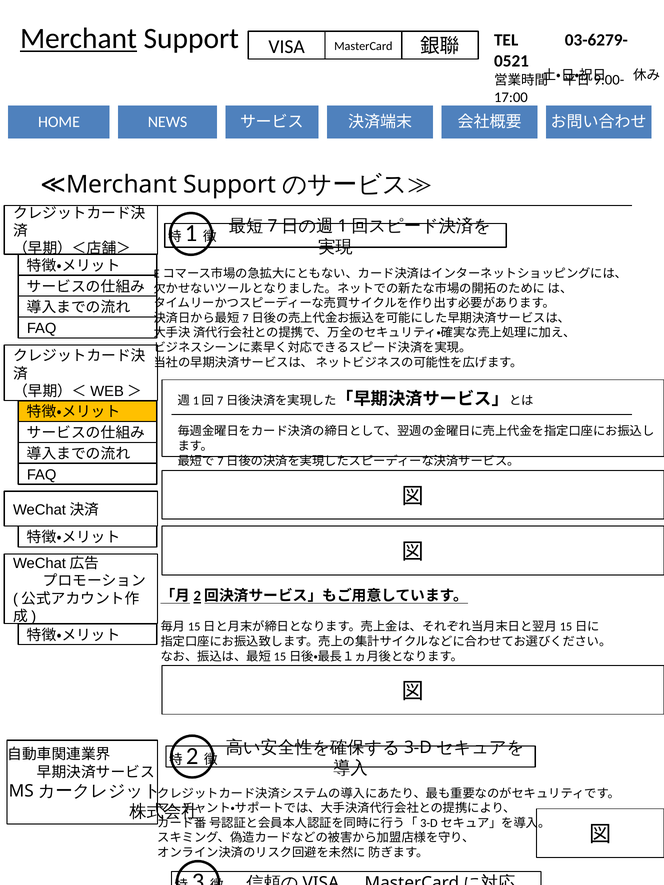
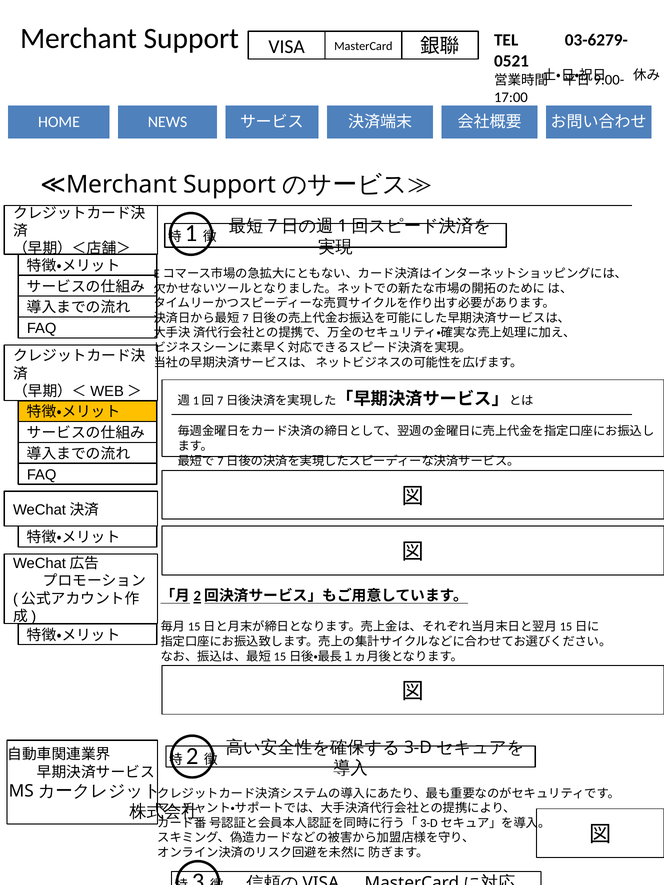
Merchant underline: present -> none (78, 39)
